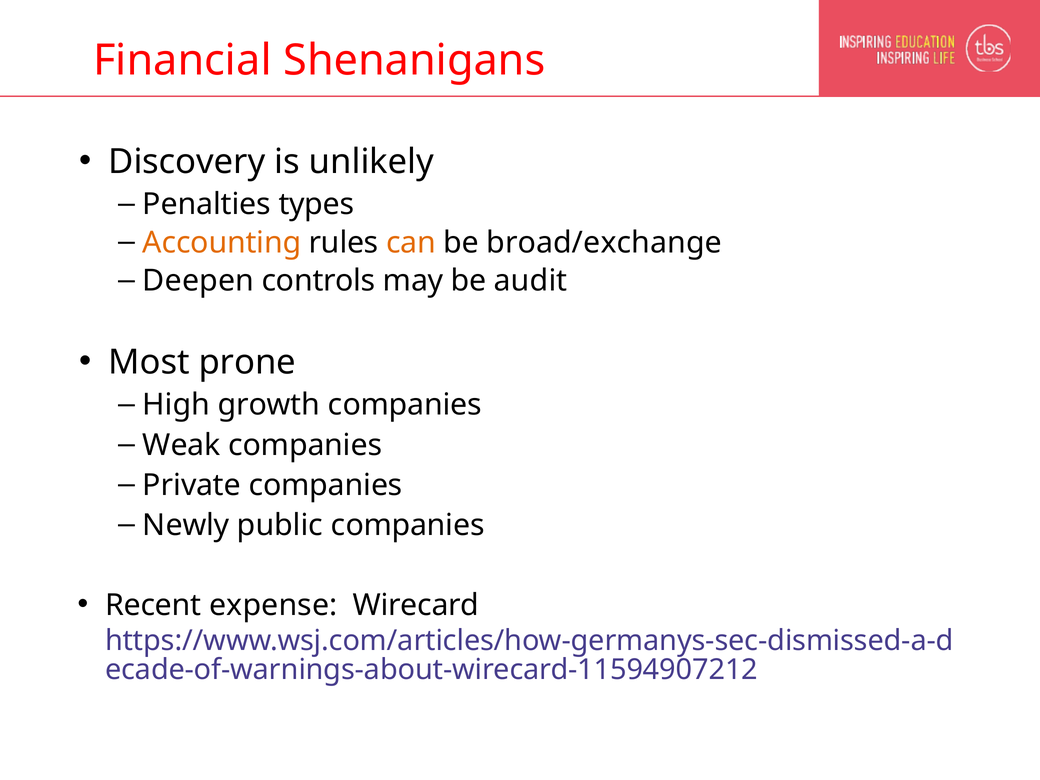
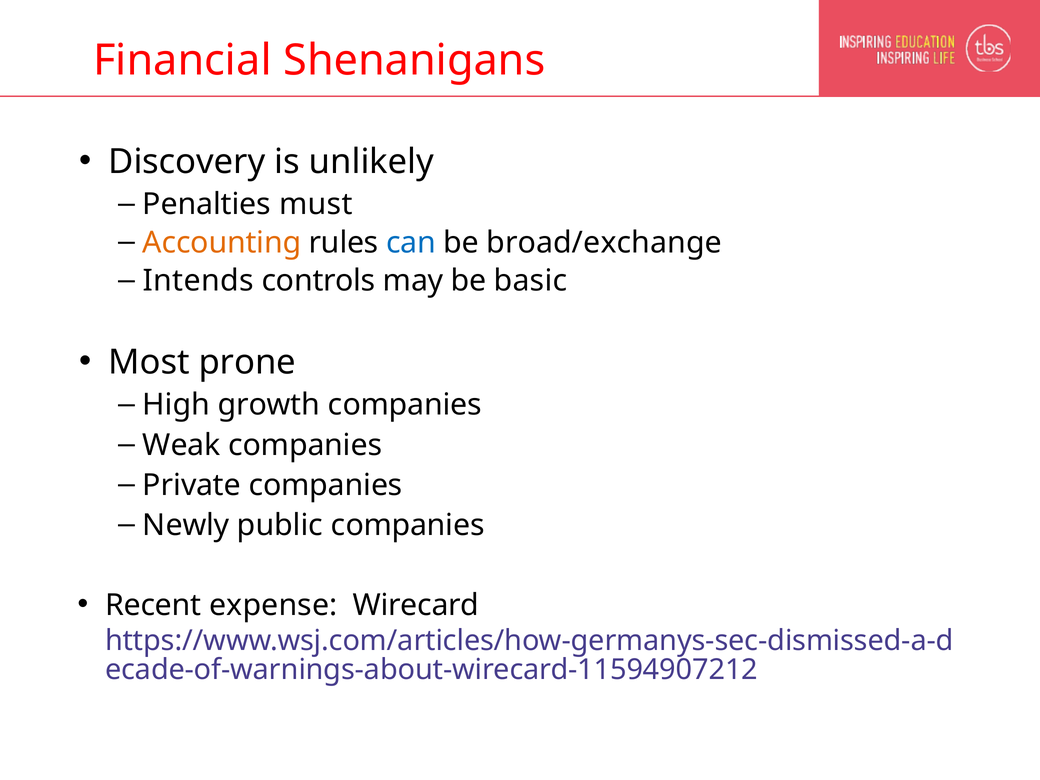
types: types -> must (316, 204)
can colour: orange -> blue (411, 243)
Deepen: Deepen -> Intends (198, 281)
audit: audit -> basic (531, 281)
